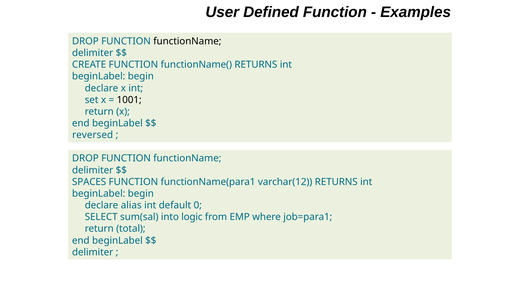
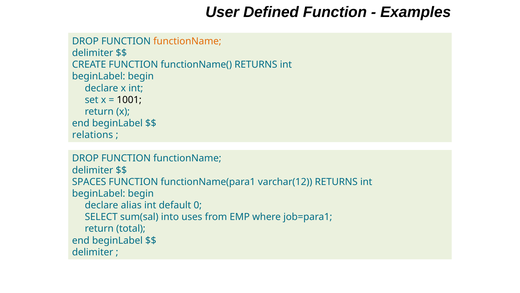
functionName colour: black -> orange (187, 41)
reversed: reversed -> relations (93, 135)
logic: logic -> uses (192, 217)
